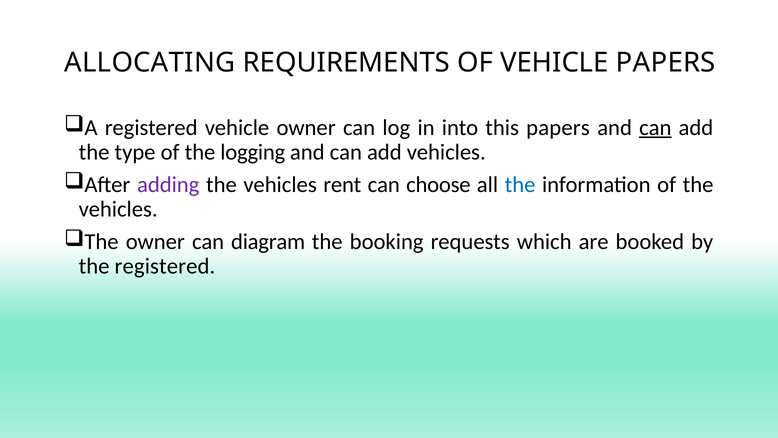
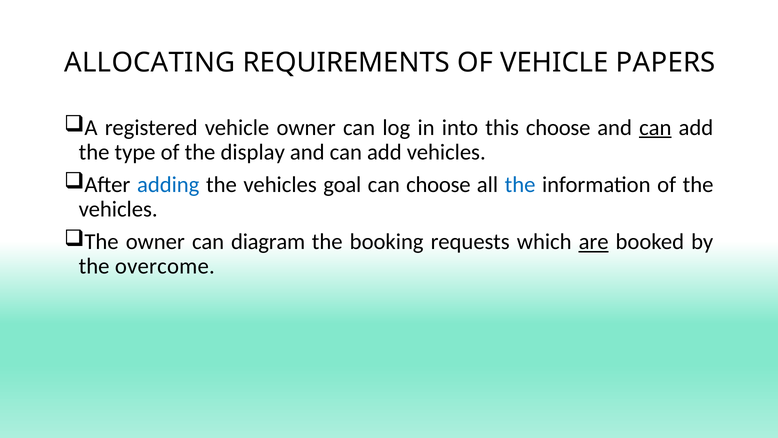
this papers: papers -> choose (558, 127)
logging: logging -> display (253, 152)
adding colour: purple -> blue (168, 185)
rent: rent -> goal (342, 185)
are underline: none -> present (594, 242)
the registered: registered -> overcome (165, 266)
